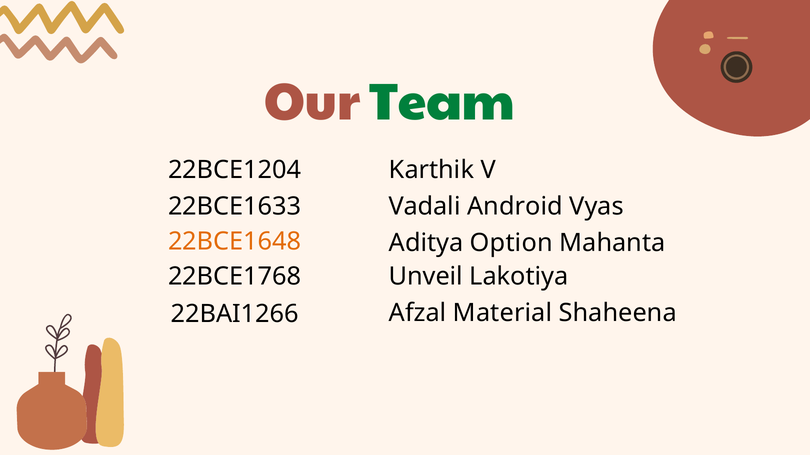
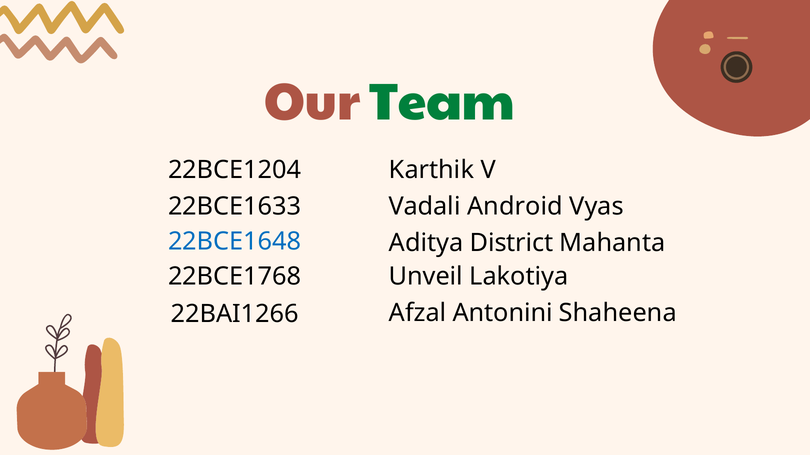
22BCE1648 colour: orange -> blue (235, 242)
Option: Option -> District (512, 243)
Material: Material -> Antonini (503, 313)
